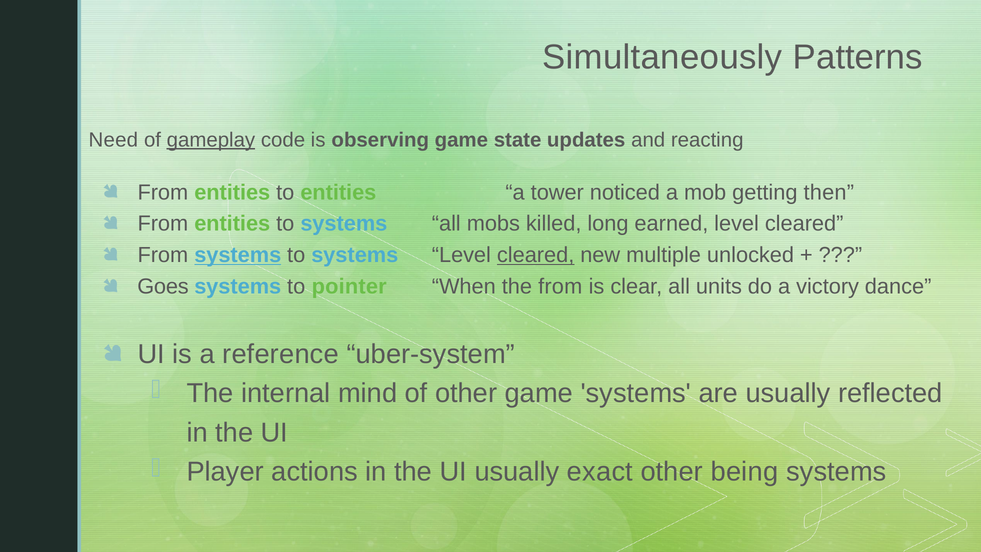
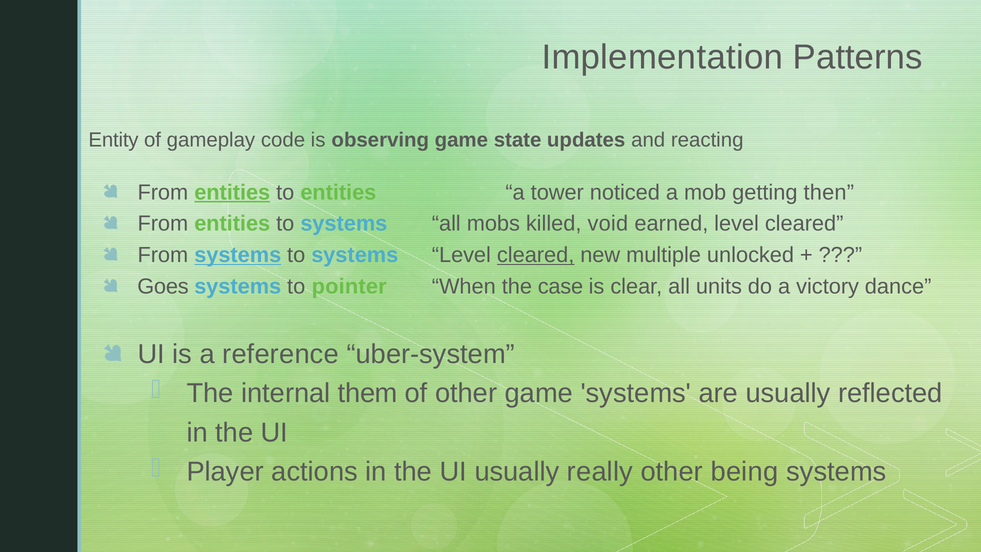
Simultaneously: Simultaneously -> Implementation (662, 57)
Need: Need -> Entity (114, 140)
gameplay underline: present -> none (211, 140)
entities underline: none -> present (232, 192)
long: long -> void (608, 224)
the from: from -> case (560, 286)
mind: mind -> them (368, 393)
exact: exact -> really (600, 472)
